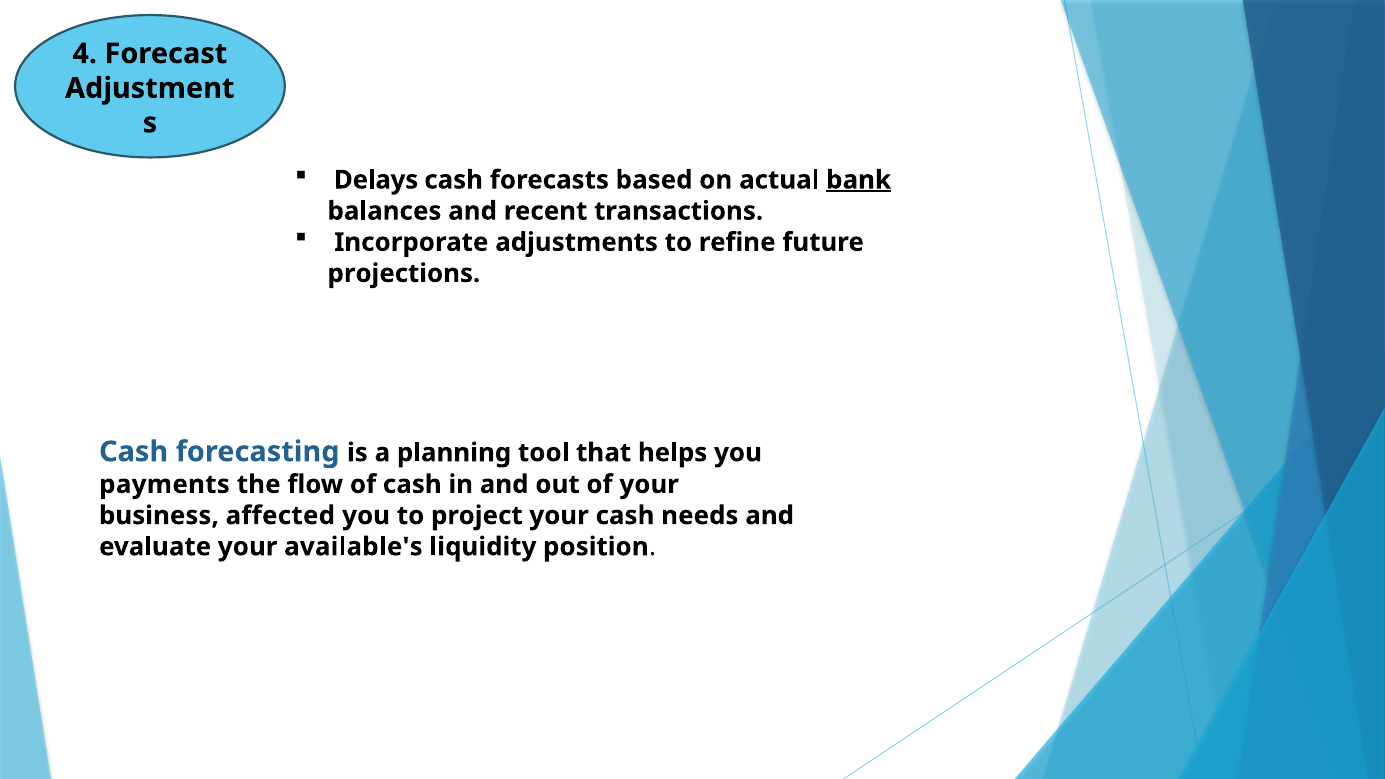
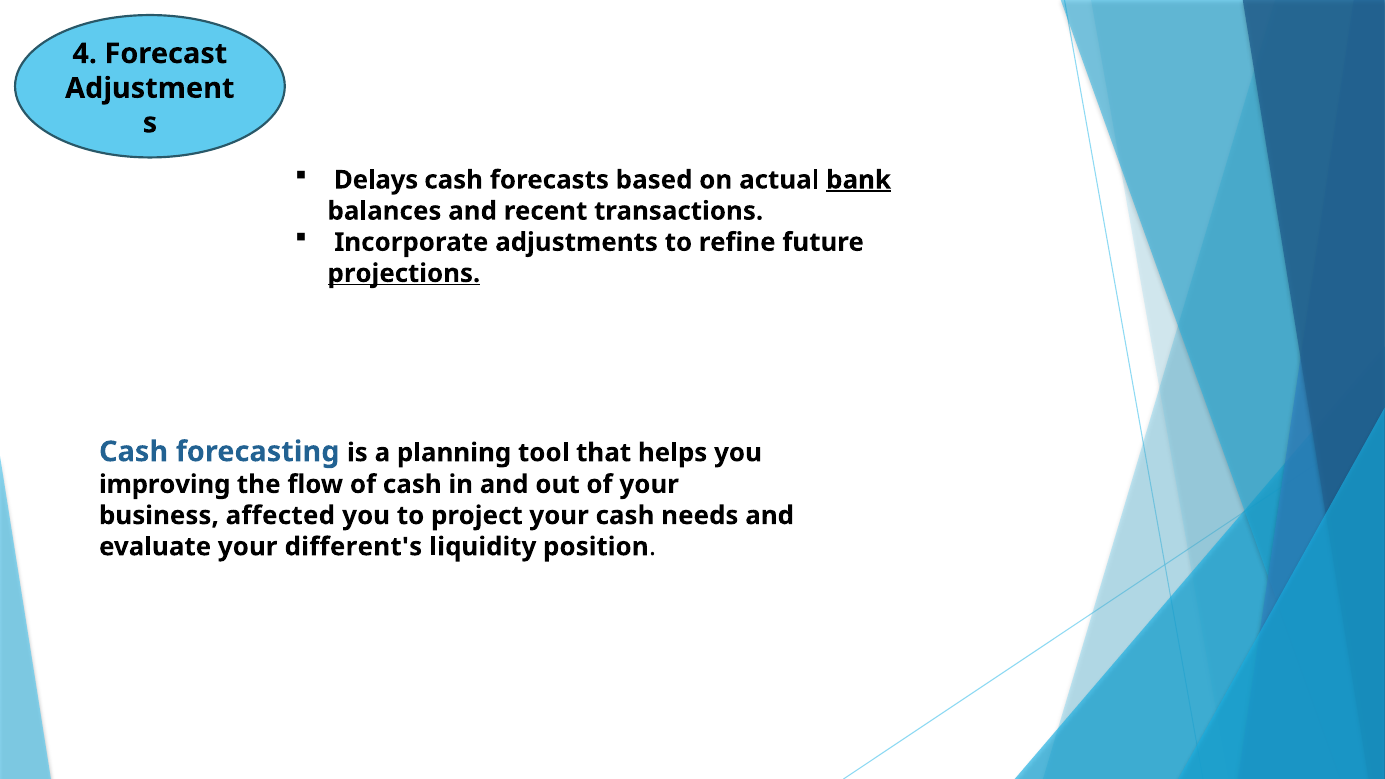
projections underline: none -> present (404, 273)
payments: payments -> improving (165, 484)
available's: available's -> different's (353, 547)
